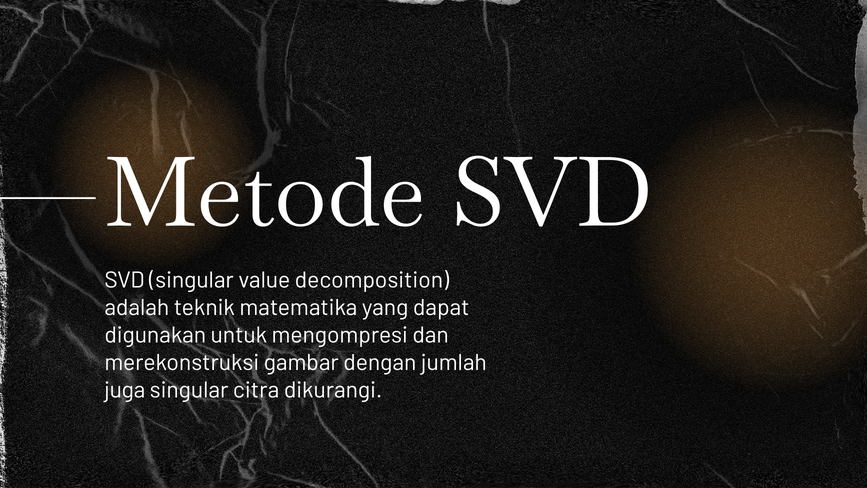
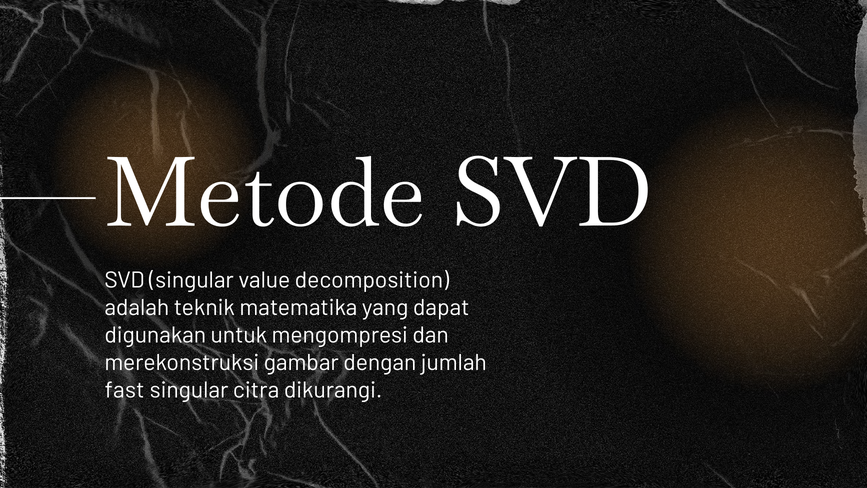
juga: juga -> fast (125, 390)
